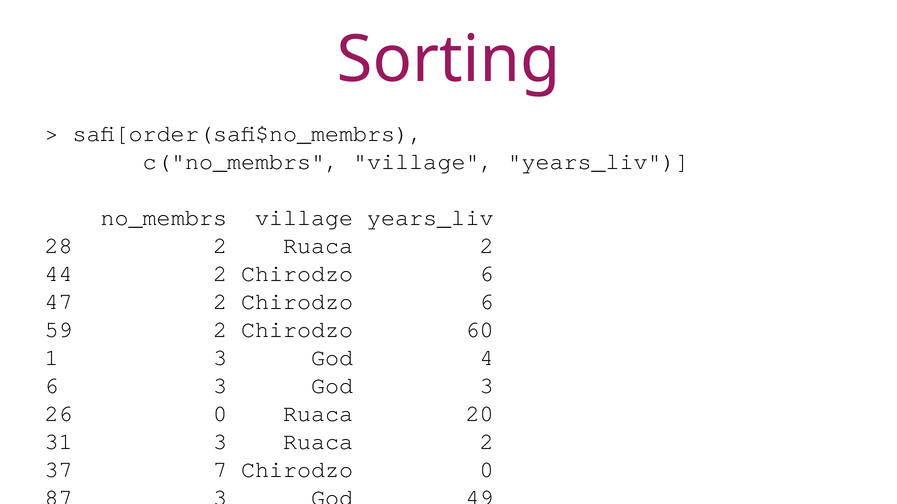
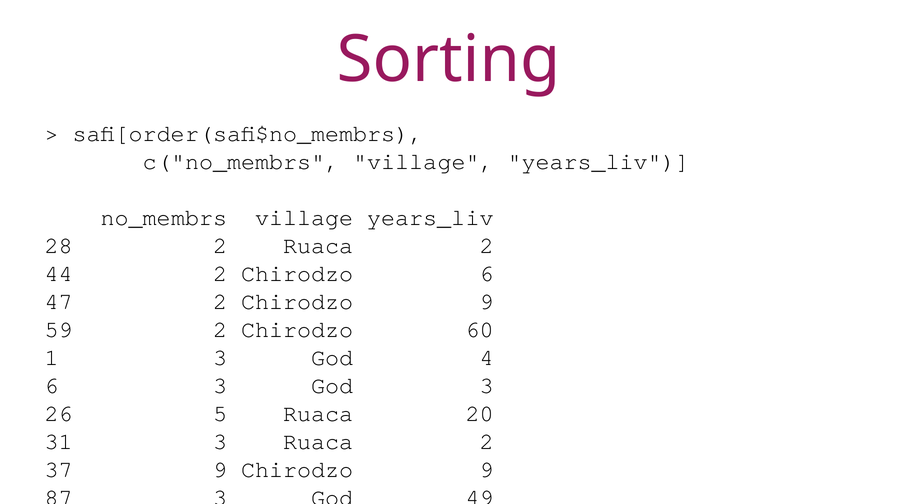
47 2 Chirodzo 6: 6 -> 9 (487, 302)
26 0: 0 -> 5 (220, 414)
37 7: 7 -> 9 (220, 470)
0: 0 -> 9 (487, 470)
